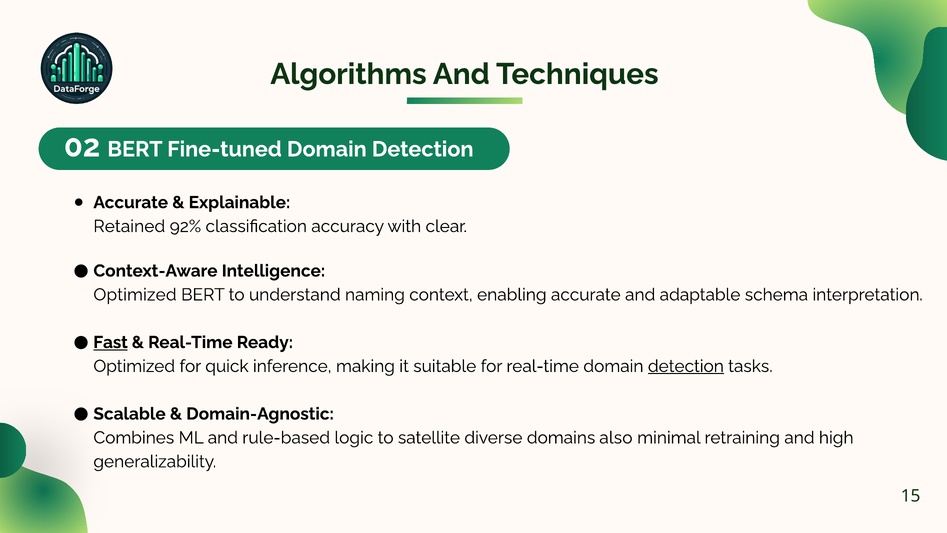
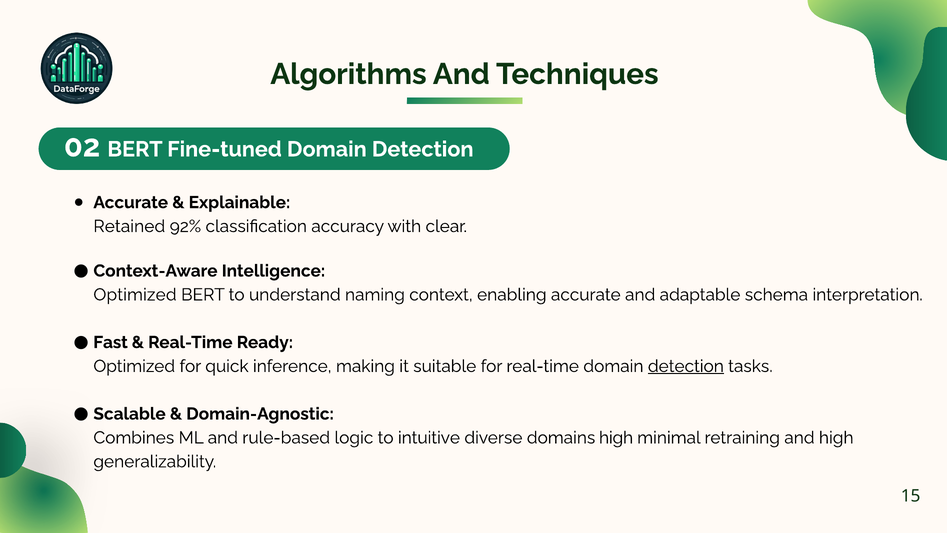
Fast underline: present -> none (111, 343)
satellite: satellite -> intuitive (429, 438)
domains also: also -> high (616, 438)
